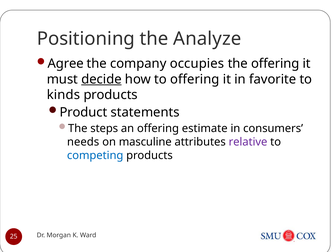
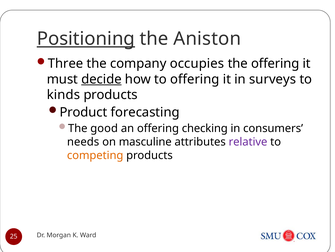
Positioning underline: none -> present (86, 39)
Analyze: Analyze -> Aniston (207, 39)
Agree: Agree -> Three (66, 63)
favorite: favorite -> surveys (273, 79)
statements: statements -> forecasting (145, 112)
steps: steps -> good (104, 128)
estimate: estimate -> checking (205, 128)
competing colour: blue -> orange (95, 155)
